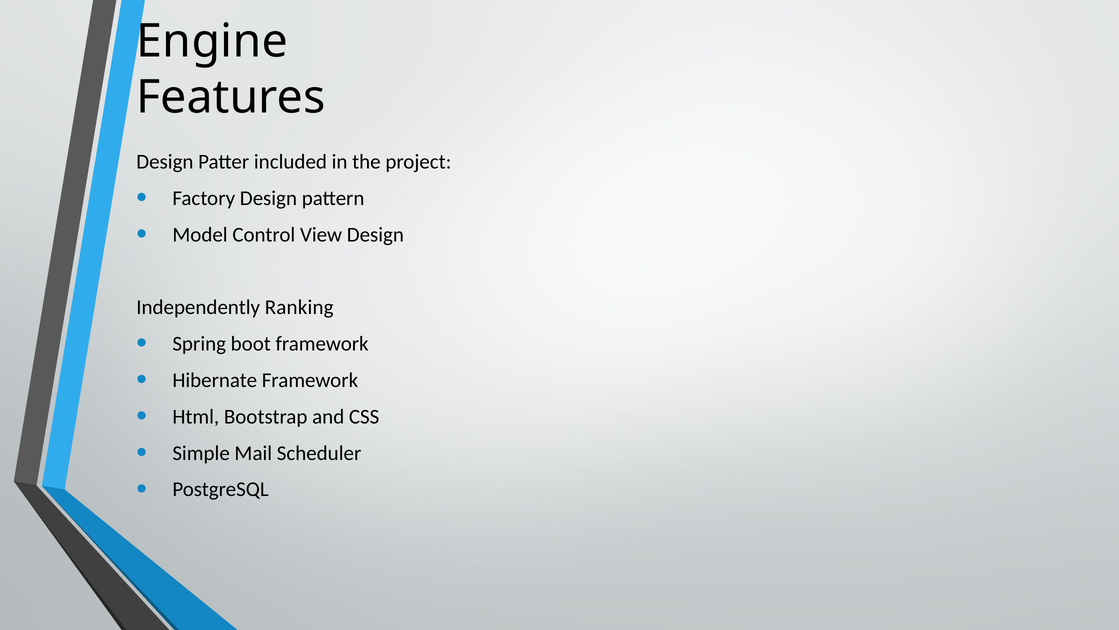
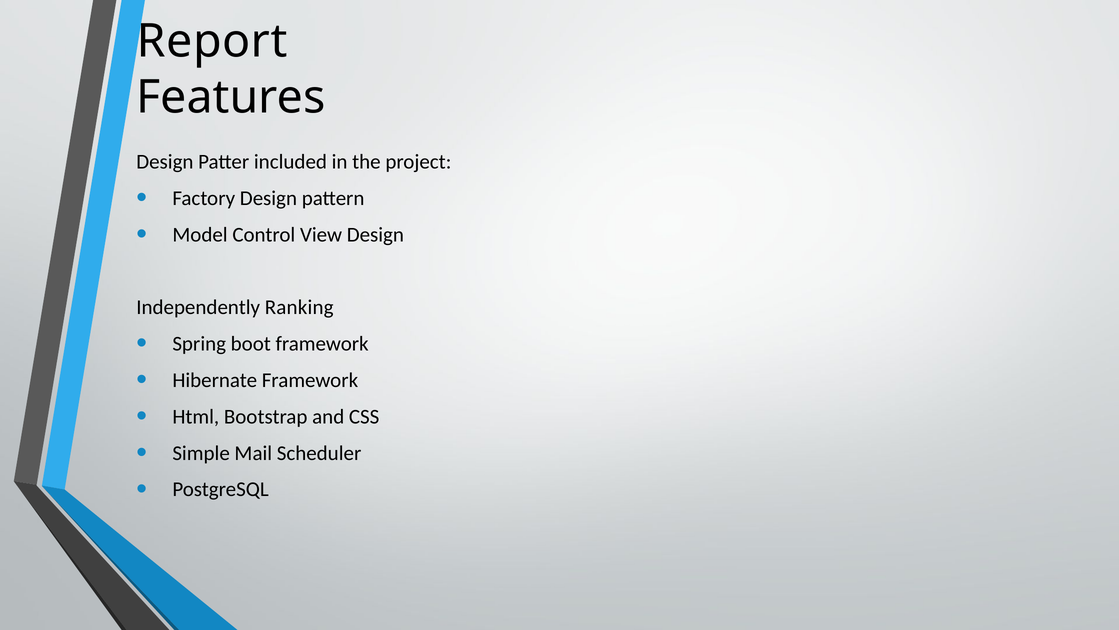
Engine: Engine -> Report (212, 42)
